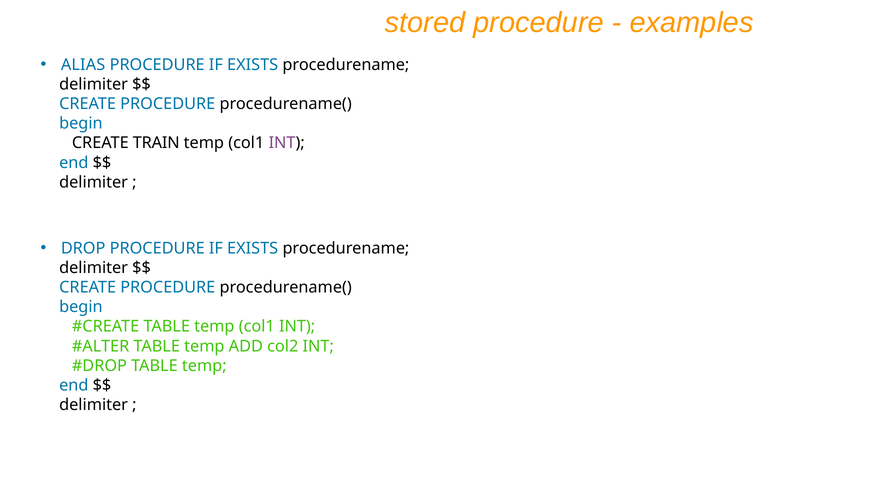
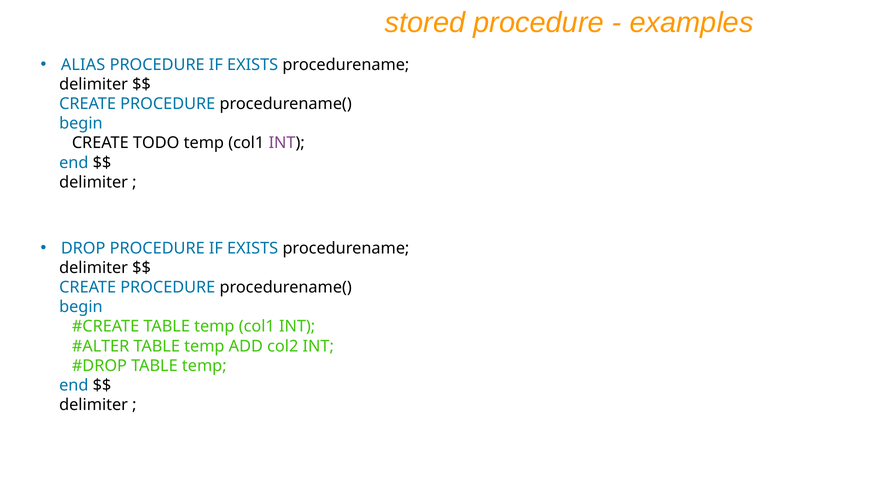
TRAIN: TRAIN -> TODO (156, 143)
